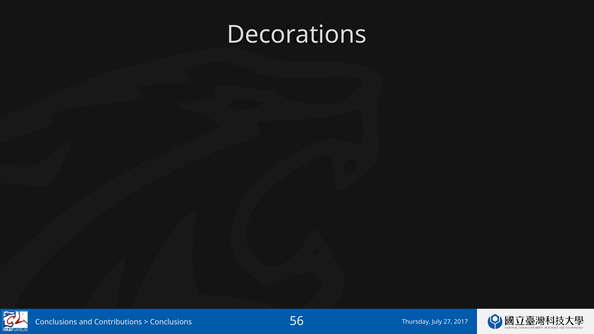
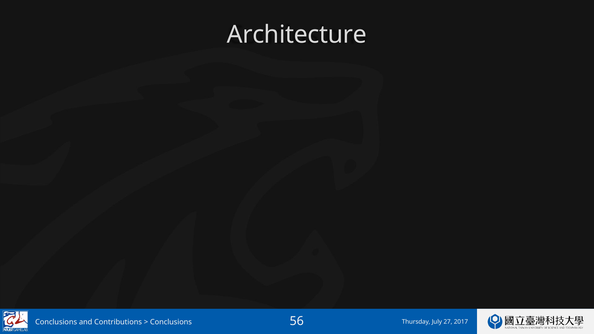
Decorations: Decorations -> Architecture (297, 35)
